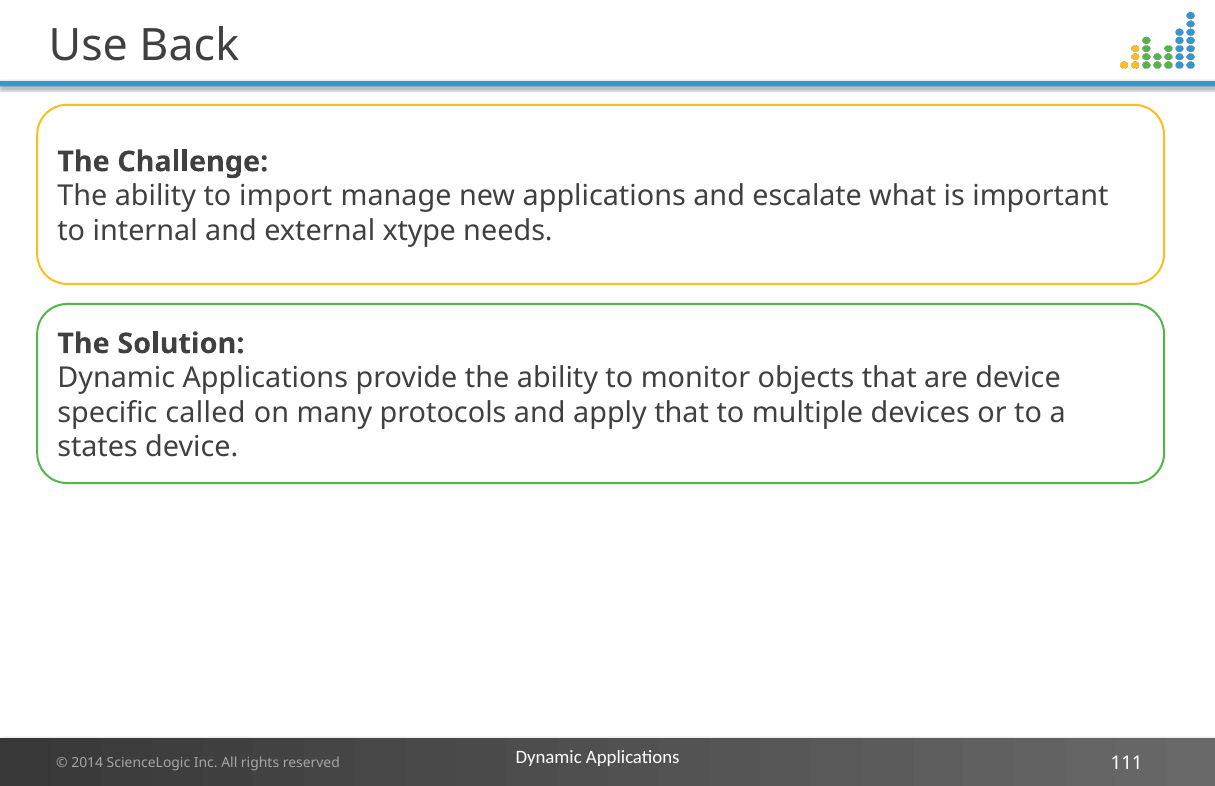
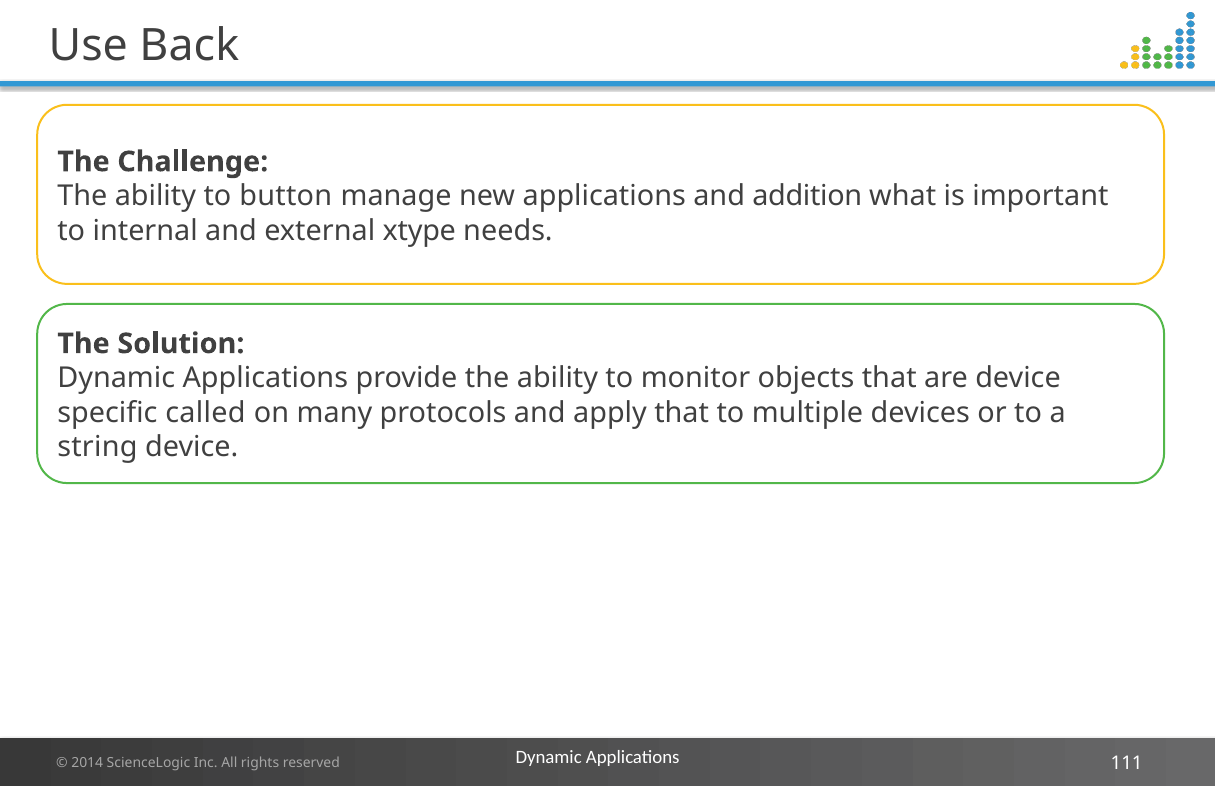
import: import -> button (286, 196)
escalate: escalate -> addition (807, 196)
states: states -> string (97, 447)
